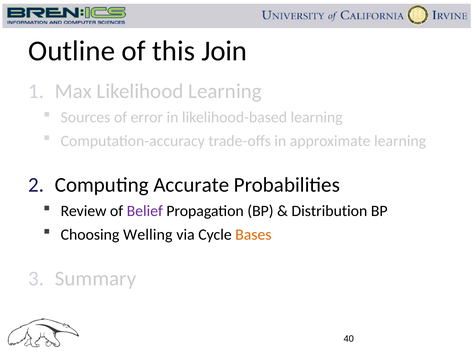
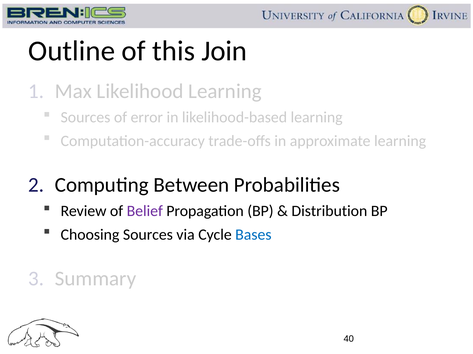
Accurate: Accurate -> Between (191, 185)
Choosing Welling: Welling -> Sources (148, 235)
Bases colour: orange -> blue (253, 235)
